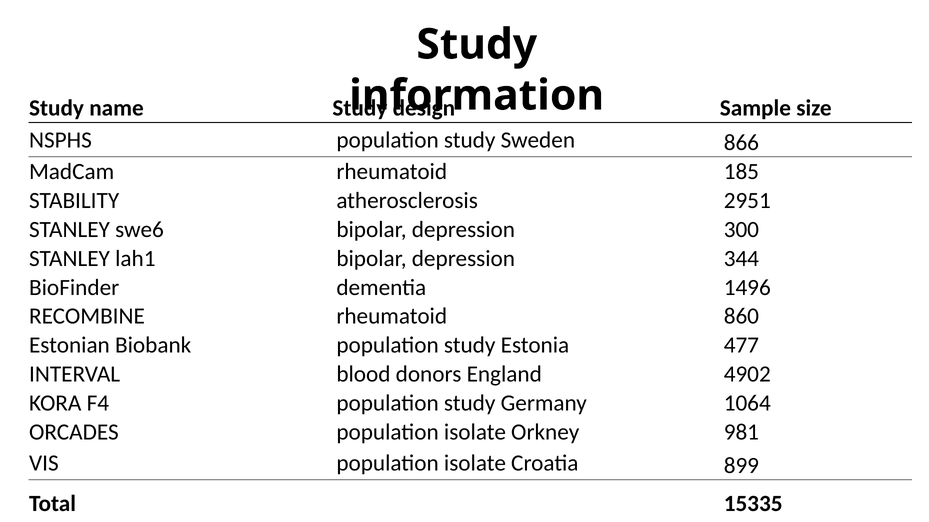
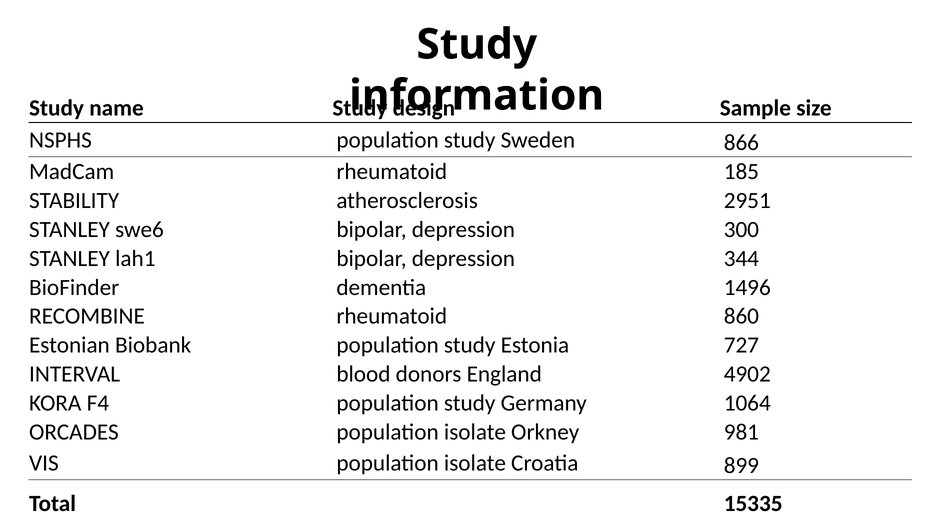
477: 477 -> 727 (741, 346)
